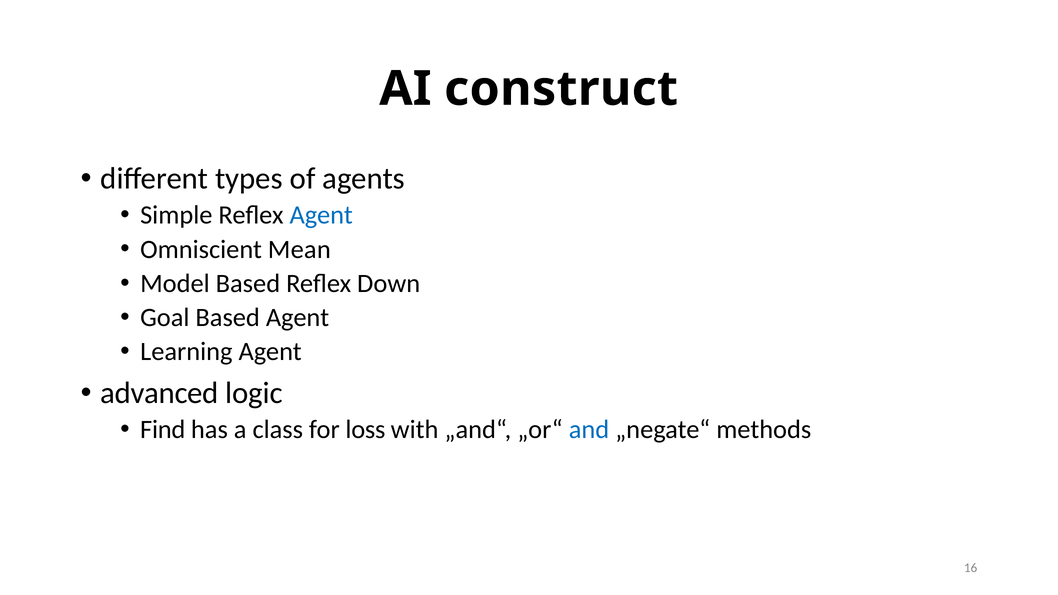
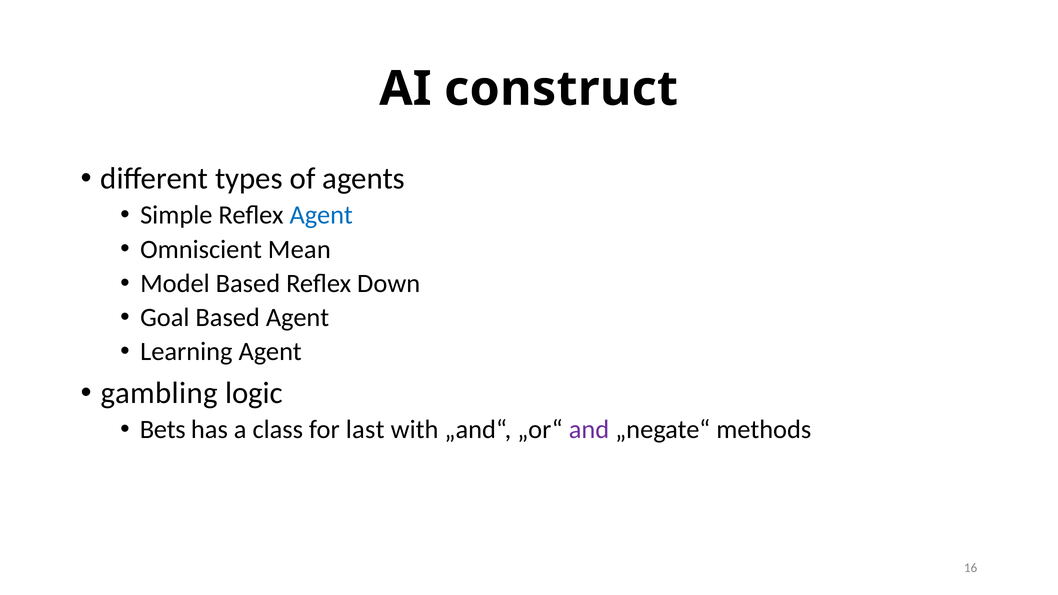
advanced: advanced -> gambling (159, 393)
Find: Find -> Bets (163, 430)
loss: loss -> last (365, 430)
and colour: blue -> purple (589, 430)
